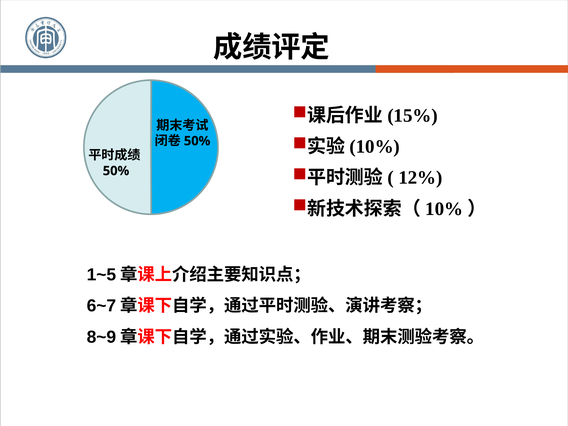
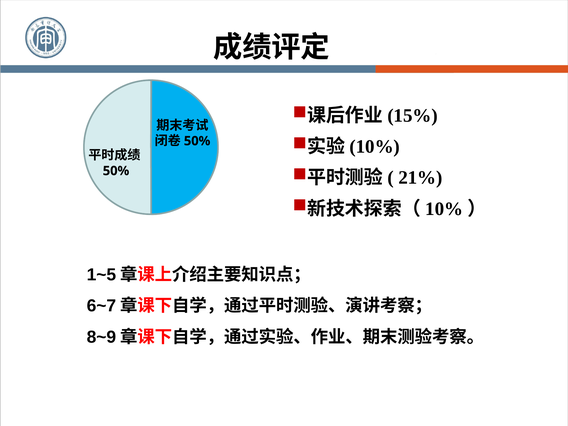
12%: 12% -> 21% (420, 178)
